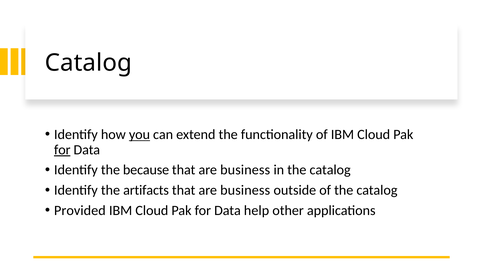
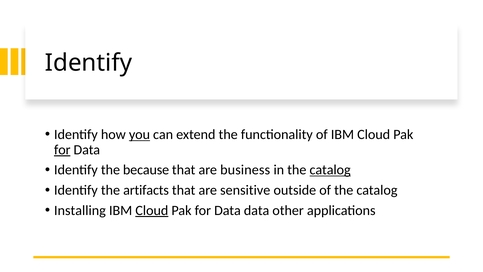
Catalog: Catalog -> Identify (89, 63)
catalog underline: none -> present (330, 170)
business: business -> sensitive (245, 190)
Provided: Provided -> Installing (80, 210)
Cloud underline: none -> present (152, 210)
Data help: help -> data (257, 210)
